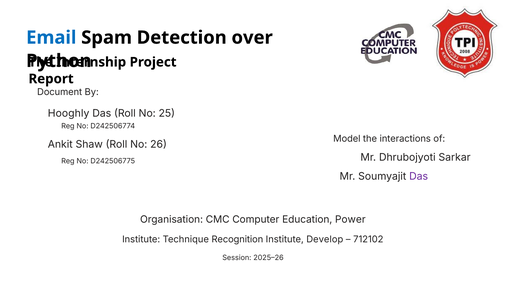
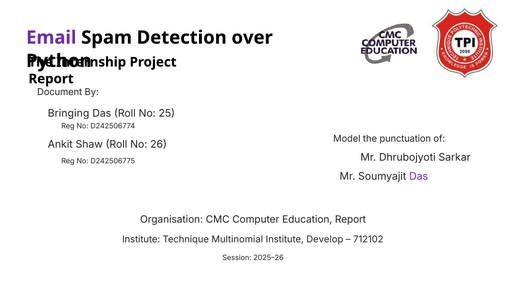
Email colour: blue -> purple (51, 38)
Hooghly: Hooghly -> Bringing (69, 113)
interactions: interactions -> punctuation (405, 138)
Education Power: Power -> Report (350, 219)
Recognition: Recognition -> Multinomial (237, 239)
